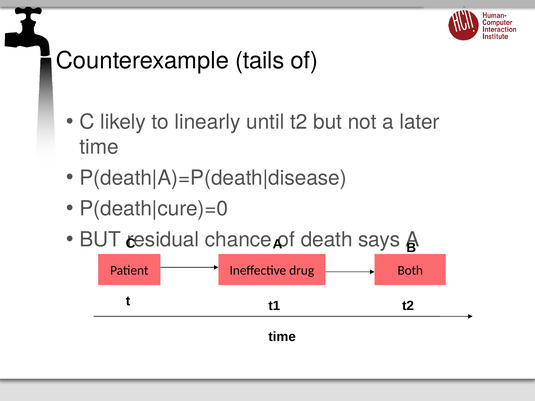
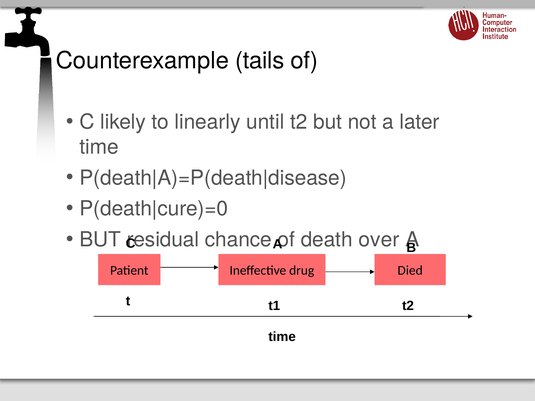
says: says -> over (379, 240)
Both: Both -> Died (410, 271)
